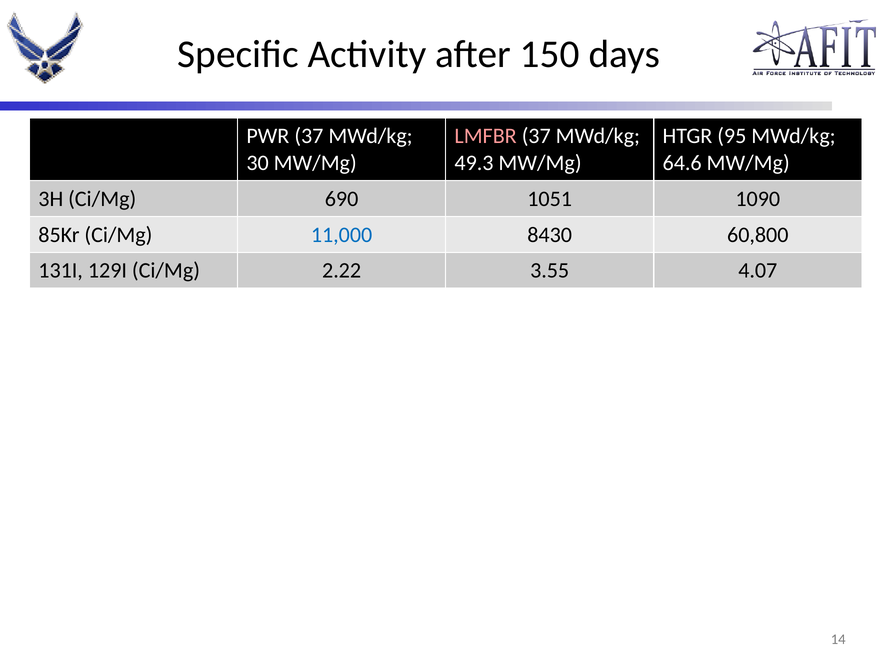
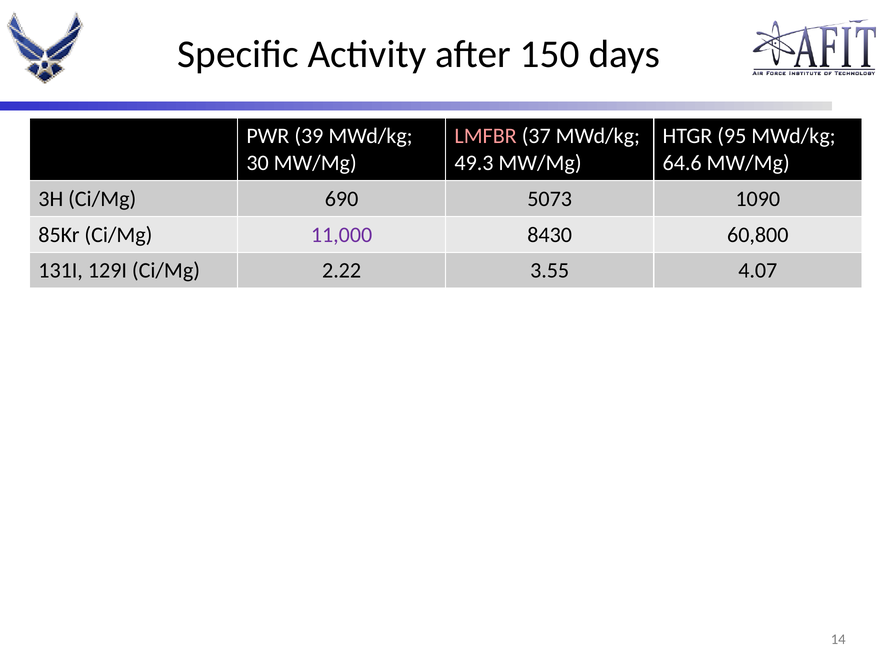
PWR 37: 37 -> 39 (309, 136)
1051: 1051 -> 5073 (550, 199)
11,000 colour: blue -> purple (342, 235)
